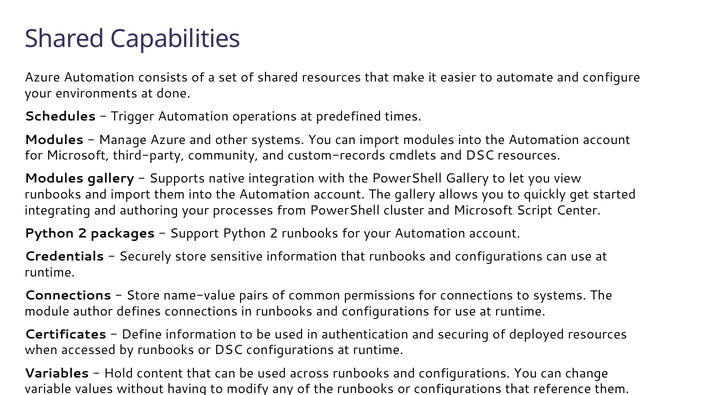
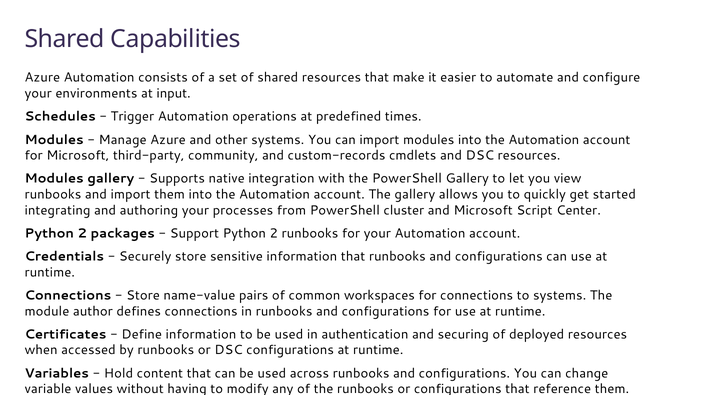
done: done -> input (174, 93)
permissions: permissions -> workspaces (379, 295)
